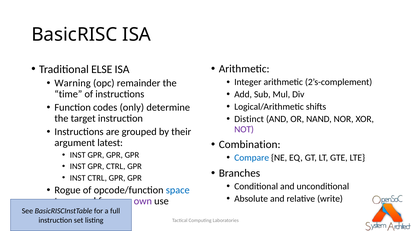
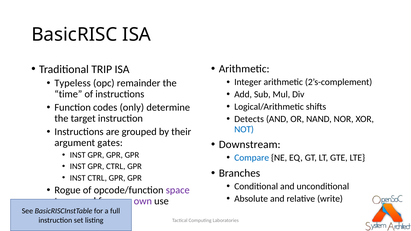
ELSE: ELSE -> TRIP (102, 69)
Warning: Warning -> Typeless (73, 83)
Distinct: Distinct -> Detects (249, 119)
NOT colour: purple -> blue (244, 129)
latest: latest -> gates (110, 143)
Combination: Combination -> Downstream (250, 145)
space colour: blue -> purple (178, 190)
